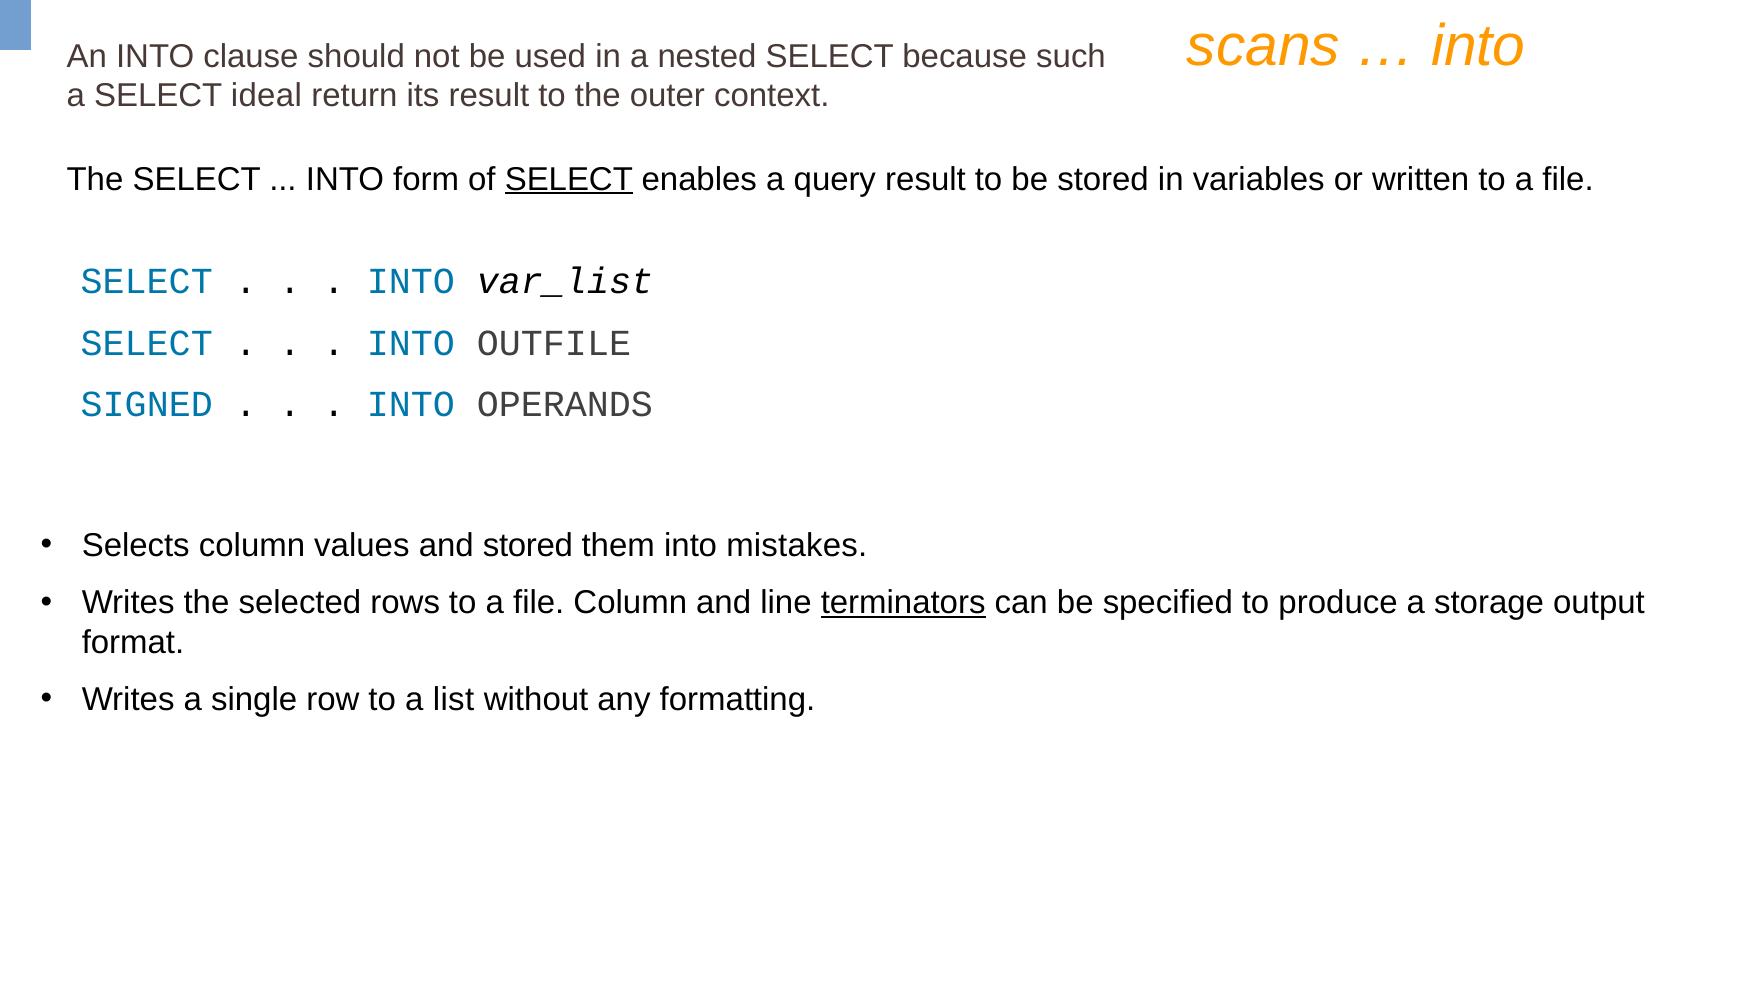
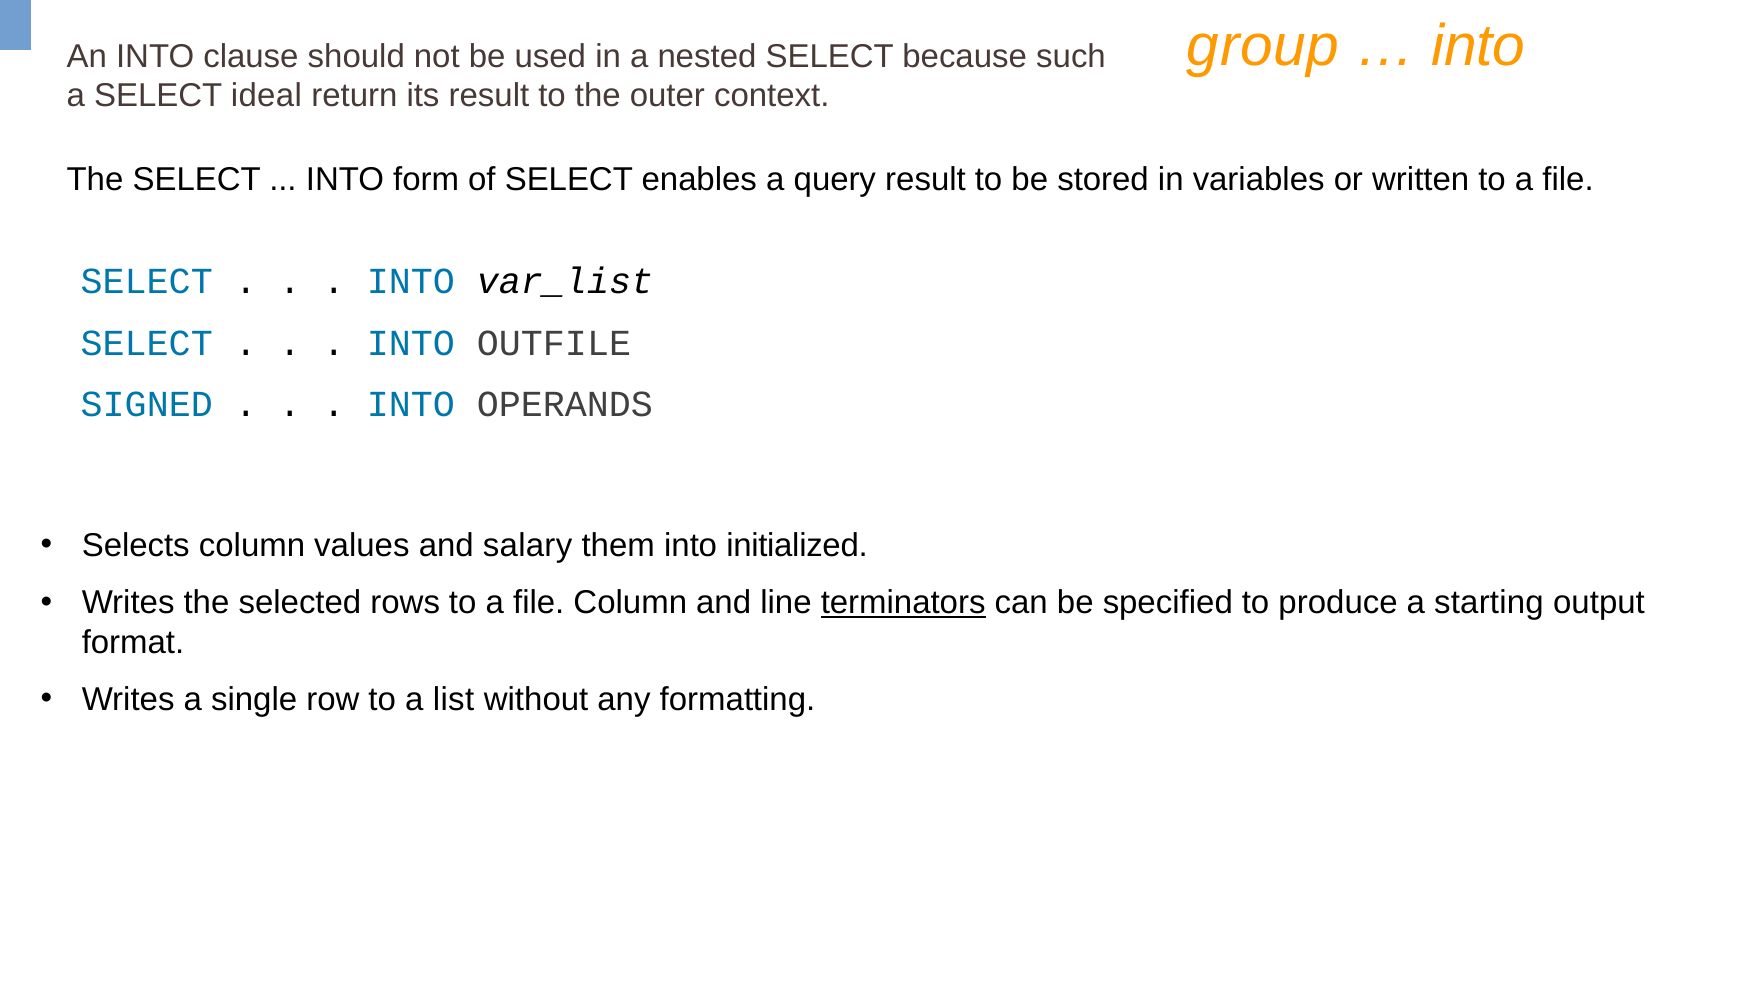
scans: scans -> group (1263, 46)
SELECT underline: present -> none (569, 179)
and stored: stored -> salary (528, 545)
mistakes: mistakes -> initialized (797, 545)
storage: storage -> starting (1489, 603)
